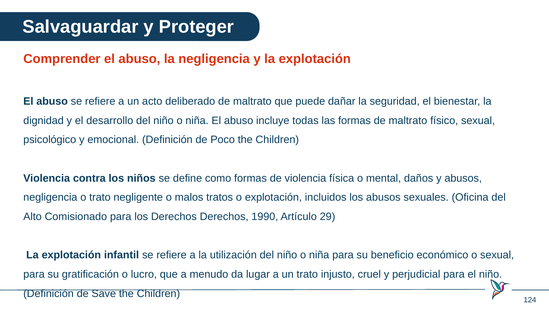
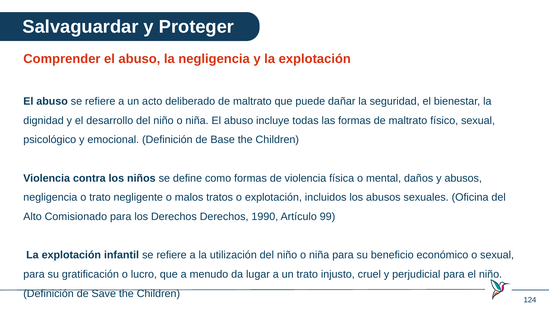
Poco: Poco -> Base (223, 140)
29: 29 -> 99 (328, 217)
